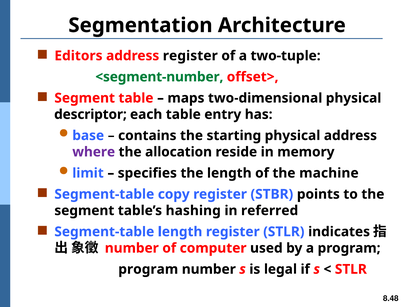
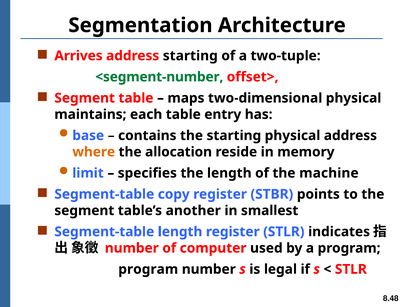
Editors: Editors -> Arrives (78, 56)
address register: register -> starting (190, 56)
descriptor: descriptor -> maintains (90, 115)
where colour: purple -> orange (94, 152)
hashing: hashing -> another (193, 211)
referred: referred -> smallest (270, 211)
